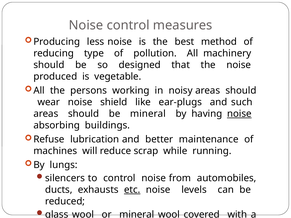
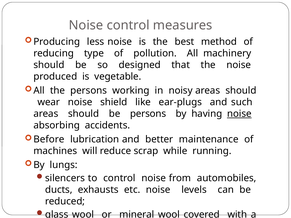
be mineral: mineral -> persons (148, 114)
buildings: buildings -> accidents (107, 126)
Refuse: Refuse -> Before (49, 139)
etc underline: present -> none (132, 190)
